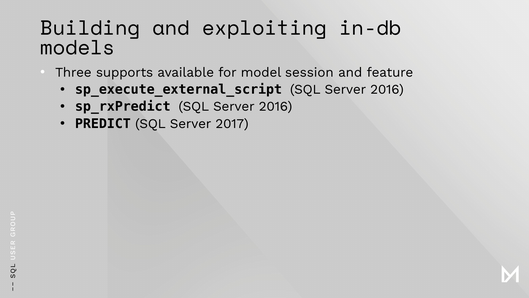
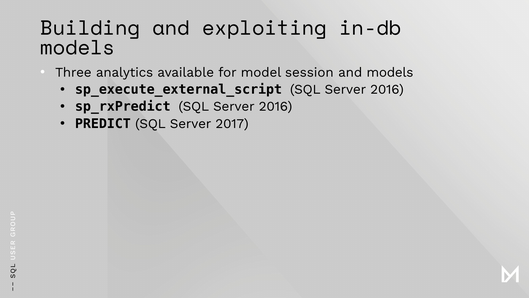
supports: supports -> analytics (125, 72)
and feature: feature -> models (390, 72)
